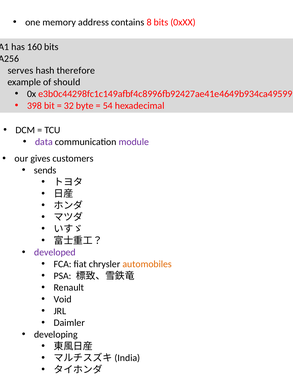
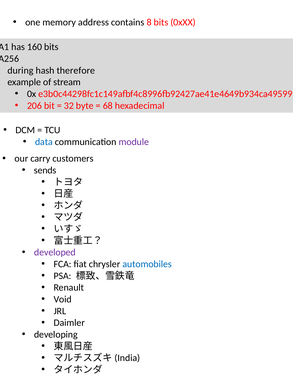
serves: serves -> during (20, 70)
should: should -> stream (67, 82)
398: 398 -> 206 (34, 105)
54: 54 -> 68 (108, 105)
data colour: purple -> blue (44, 142)
gives: gives -> carry (40, 158)
automobiles colour: orange -> blue (147, 264)
